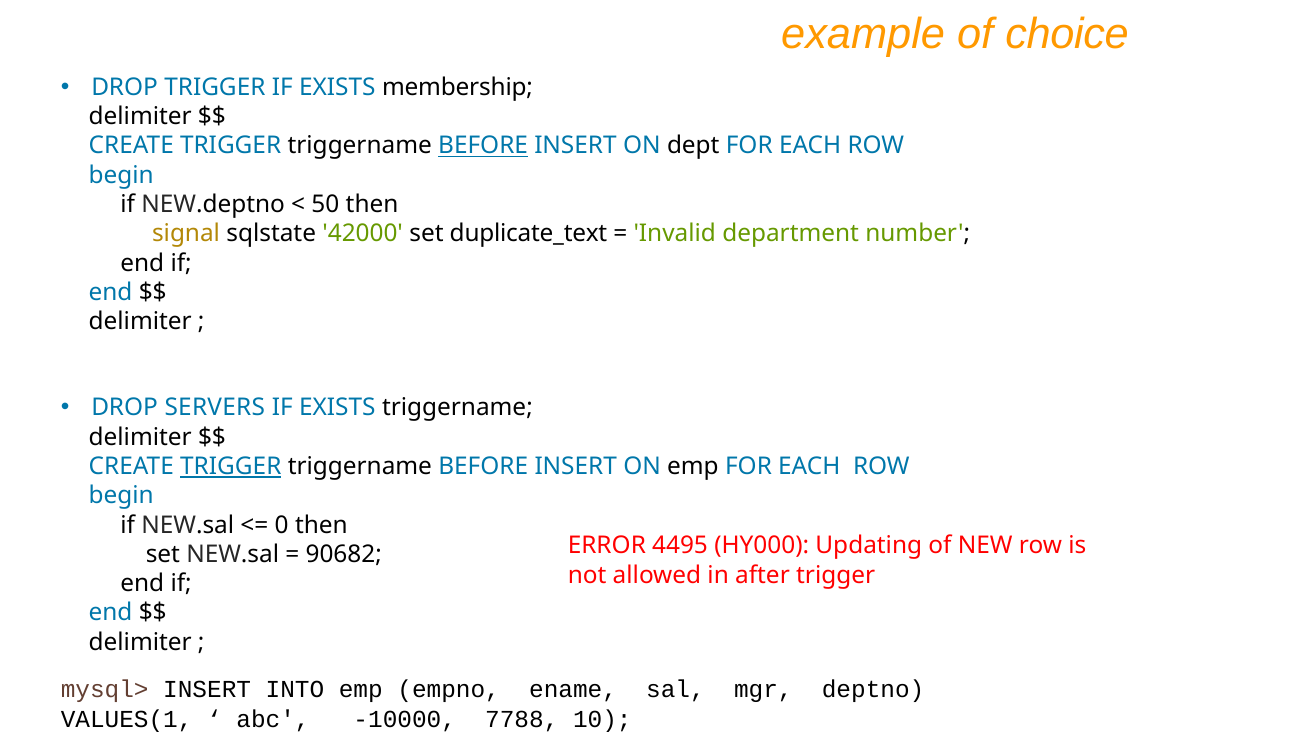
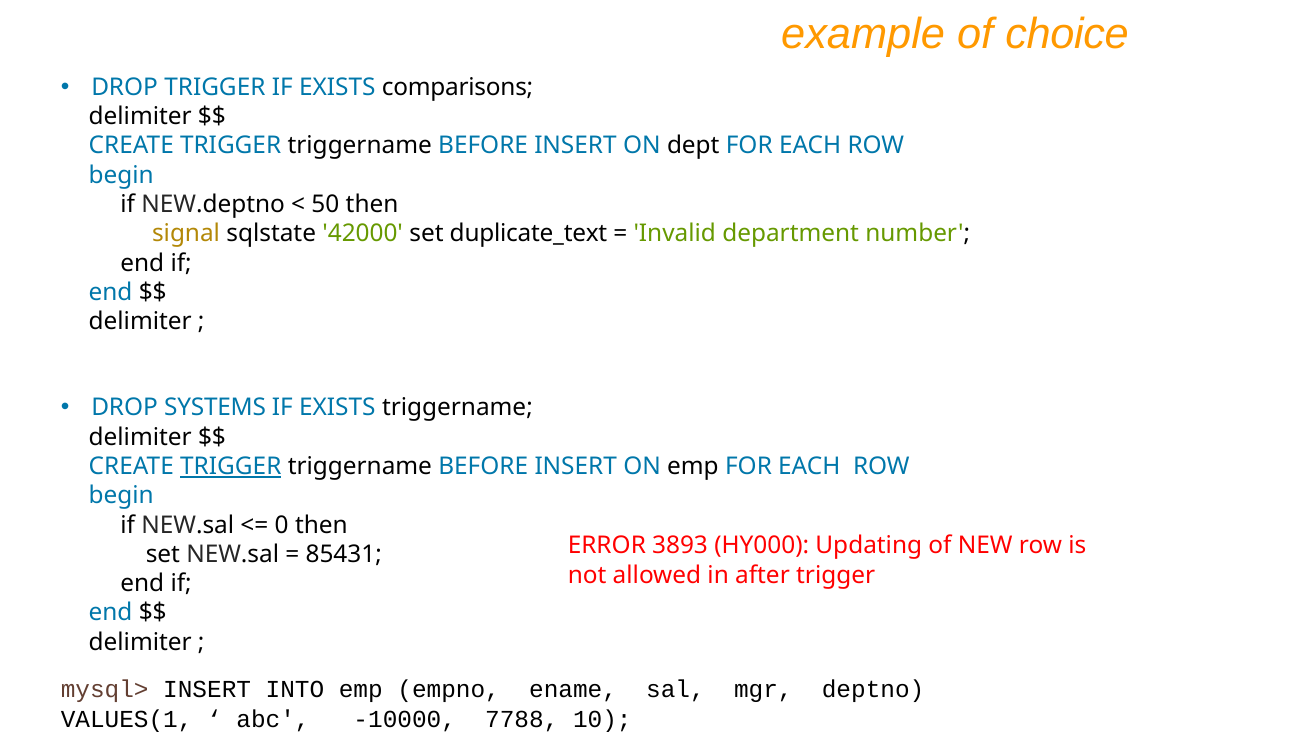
membership: membership -> comparisons (458, 87)
BEFORE underline: present -> none (483, 146)
SERVERS: SERVERS -> SYSTEMS (215, 408)
4495: 4495 -> 3893 (680, 546)
90682: 90682 -> 85431 (344, 554)
